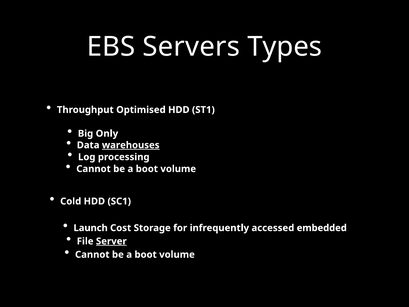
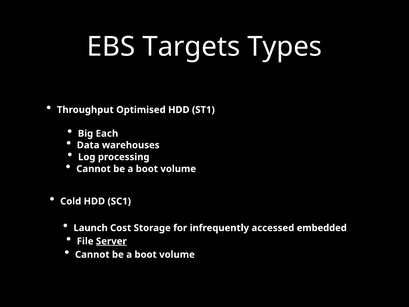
Servers: Servers -> Targets (191, 47)
Only: Only -> Each (107, 133)
warehouses underline: present -> none (131, 145)
